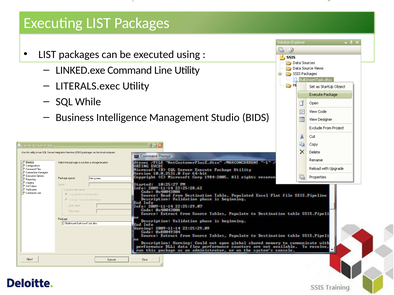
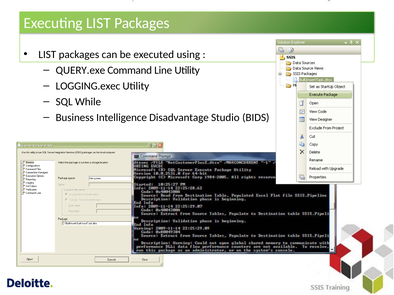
LINKED.exe: LINKED.exe -> QUERY.exe (80, 70)
LITERALS.exec: LITERALS.exec -> LOGGING.exec (88, 86)
Management: Management -> Disadvantage (179, 118)
